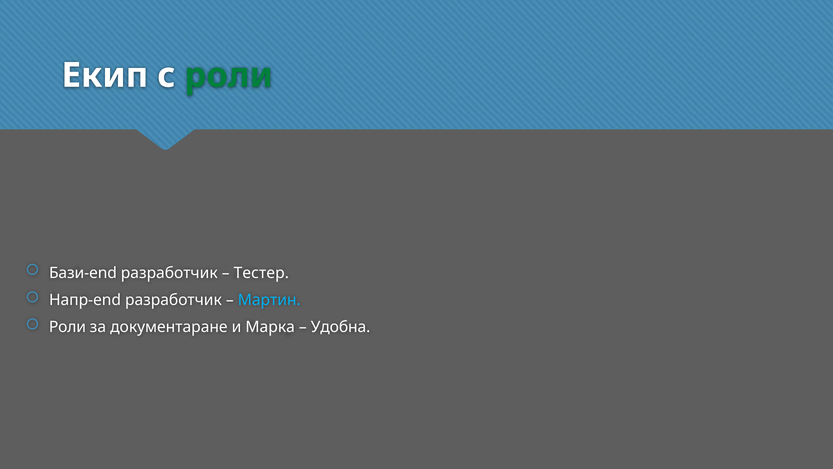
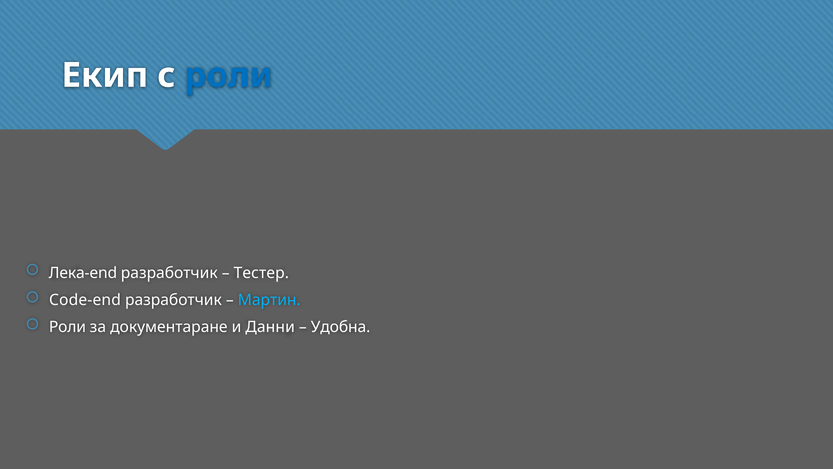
роли colour: green -> blue (229, 75)
Бази-end: Бази-end -> Лека-end (83, 273)
Напр-end: Напр-end -> Code-end (85, 300)
Марка: Марка -> Данни (270, 327)
